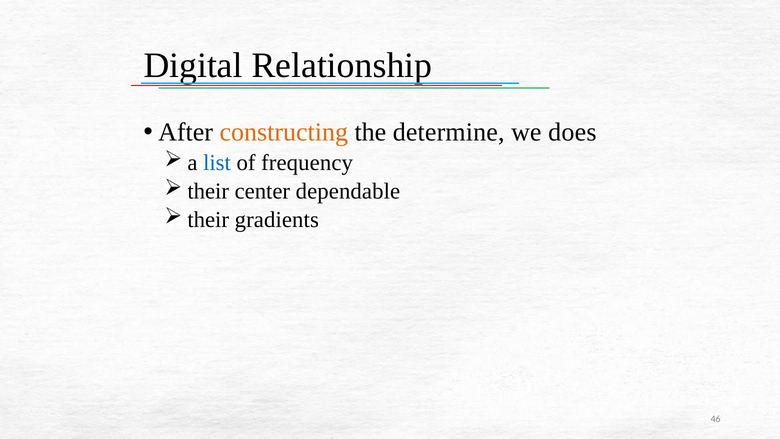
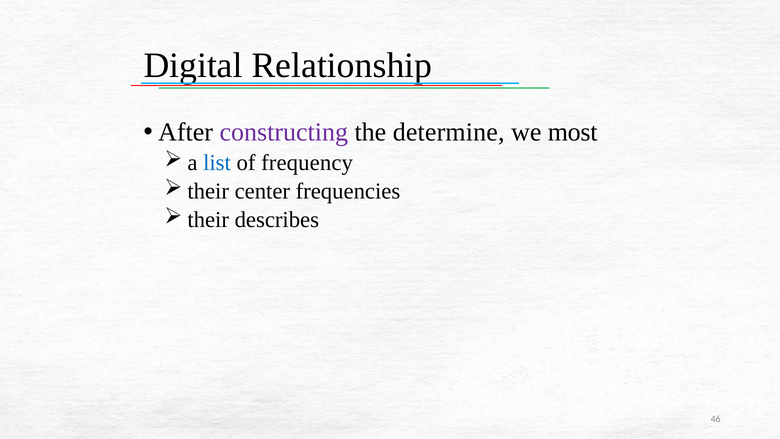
constructing colour: orange -> purple (284, 132)
does: does -> most (573, 132)
dependable: dependable -> frequencies (348, 191)
gradients: gradients -> describes (277, 220)
